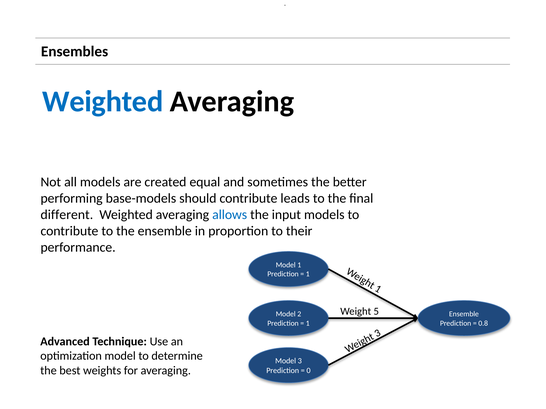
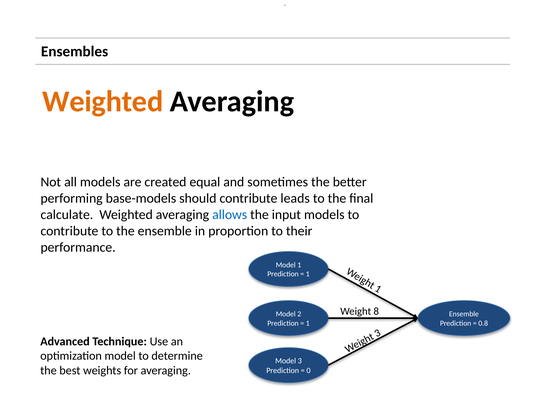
Weighted colour: blue -> orange (103, 102)
different: different -> calculate (67, 215)
5: 5 -> 8 (376, 312)
